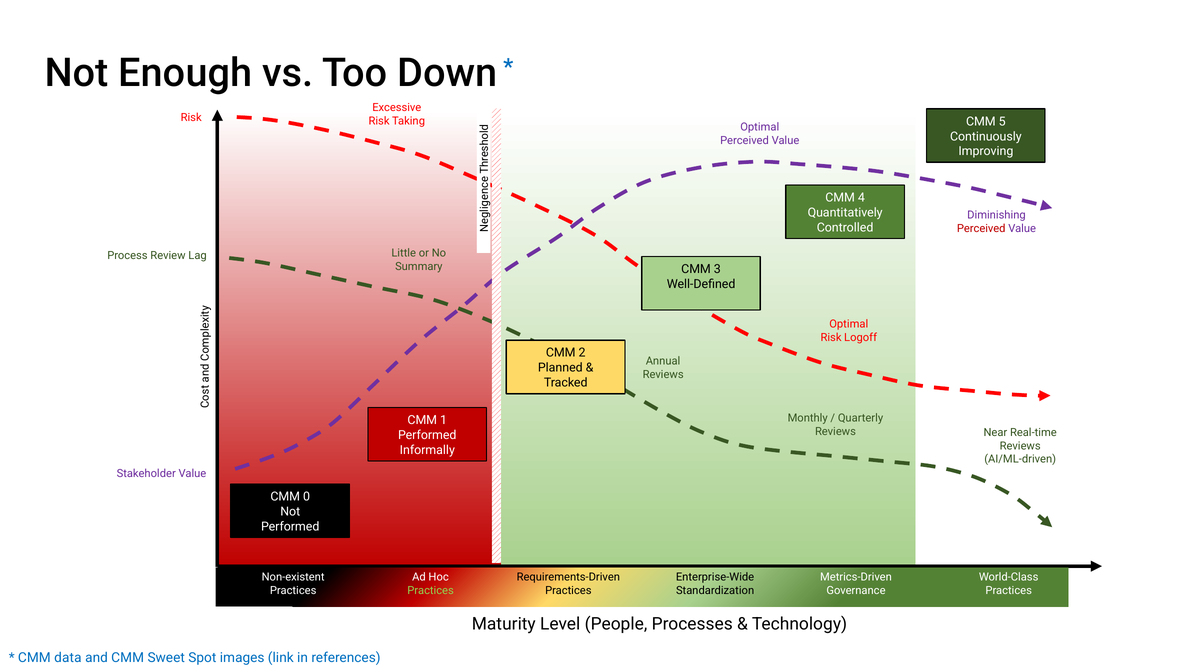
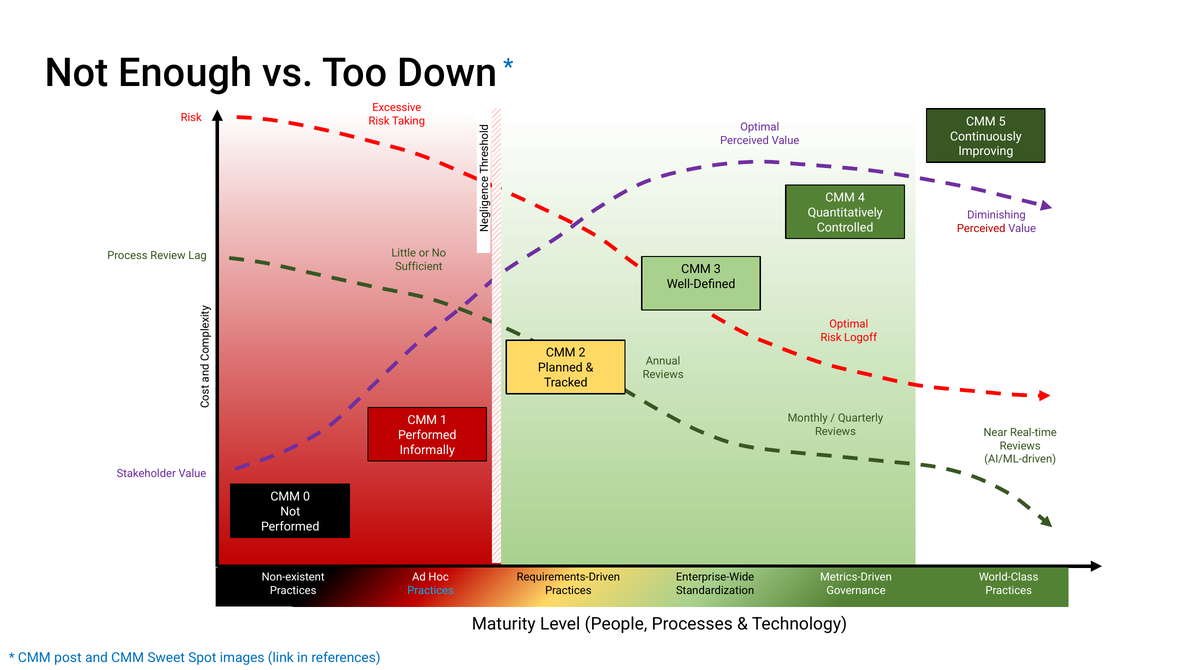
Summary: Summary -> Sufficient (419, 266)
Practices colour: light green -> light blue (431, 591)
data: data -> post (68, 658)
